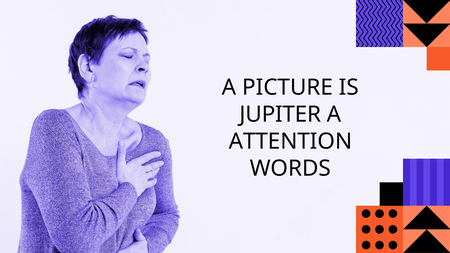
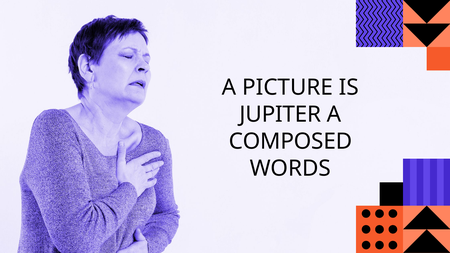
ATTENTION: ATTENTION -> COMPOSED (291, 142)
